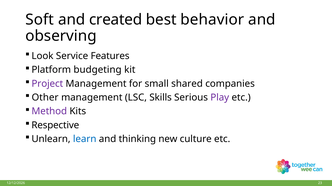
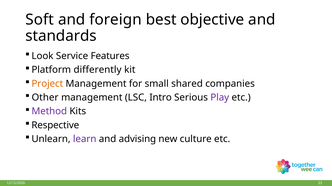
created: created -> foreign (116, 20)
behavior: behavior -> objective (212, 20)
observing: observing -> standards (61, 36)
budgeting: budgeting -> differently (98, 70)
Project colour: purple -> orange (47, 84)
Skills: Skills -> Intro (161, 98)
learn colour: blue -> purple (85, 140)
thinking: thinking -> advising (137, 140)
